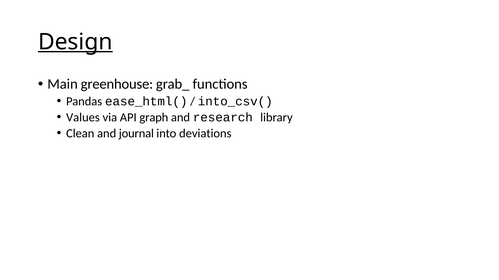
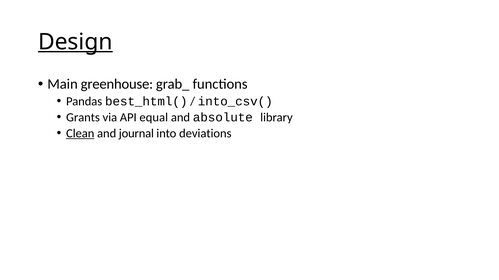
ease_html(: ease_html( -> best_html( (146, 102)
Values: Values -> Grants (83, 118)
graph: graph -> equal (154, 118)
research: research -> absolute (223, 118)
Clean underline: none -> present (80, 134)
